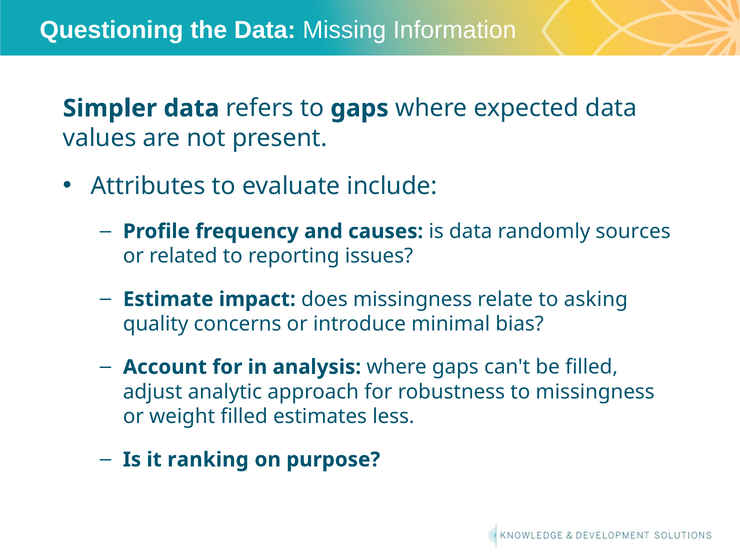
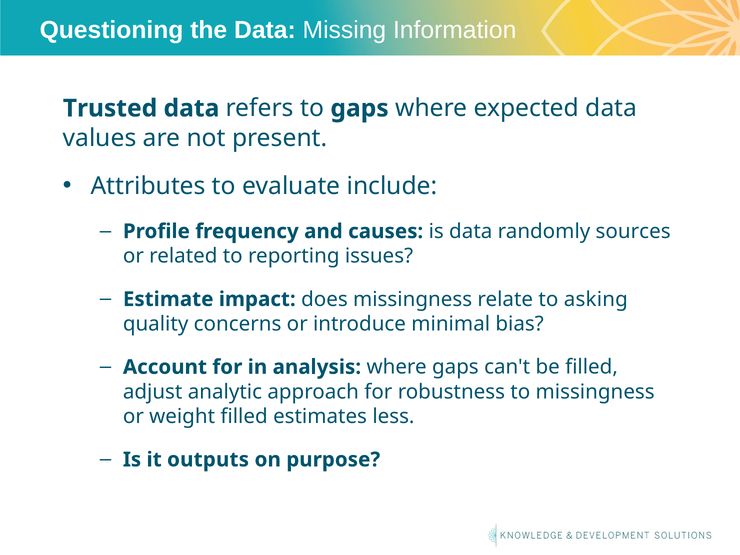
Simpler: Simpler -> Trusted (110, 108)
ranking: ranking -> outputs (208, 460)
